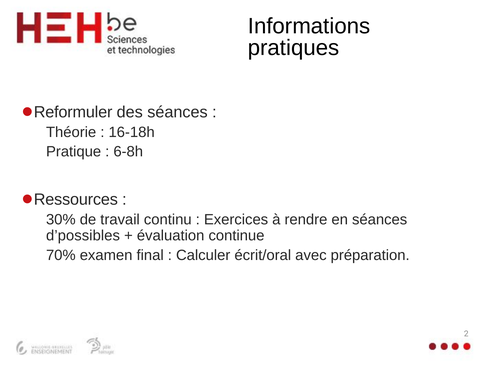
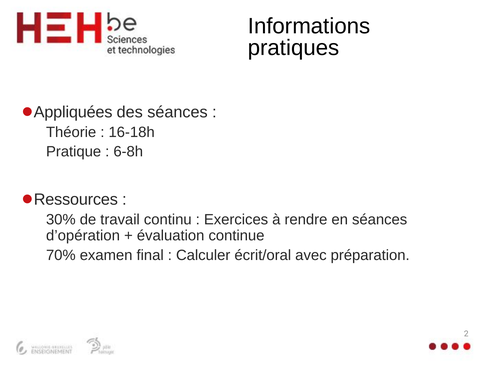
Reformuler: Reformuler -> Appliquées (73, 112)
d’possibles: d’possibles -> d’opération (83, 235)
